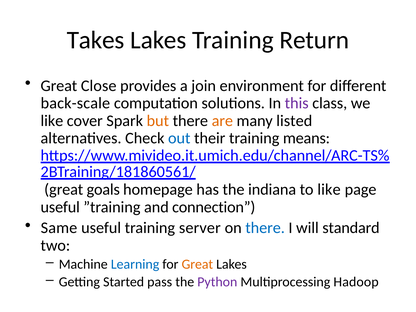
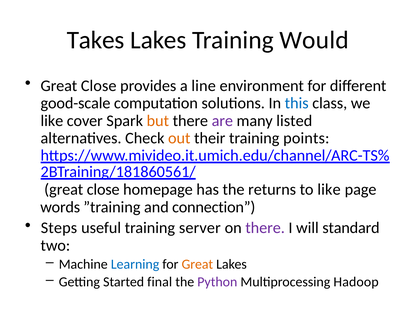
Return: Return -> Would (314, 40)
join: join -> line (204, 86)
back-scale: back-scale -> good-scale (75, 103)
this colour: purple -> blue (297, 103)
are colour: orange -> purple (222, 121)
out colour: blue -> orange (179, 138)
means: means -> points (306, 138)
goals: goals -> close (103, 190)
indiana: indiana -> returns (272, 190)
useful: useful -> words (60, 207)
Same: Same -> Steps (59, 228)
there colour: blue -> purple (265, 228)
pass: pass -> final (160, 282)
